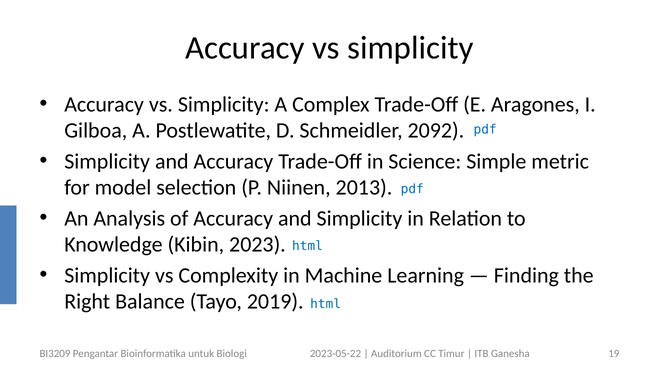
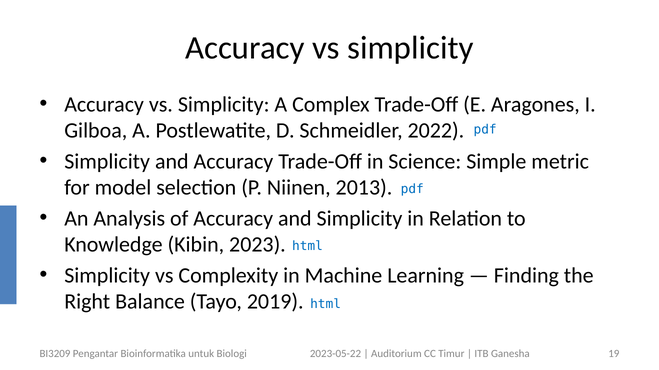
2092: 2092 -> 2022 (436, 131)
